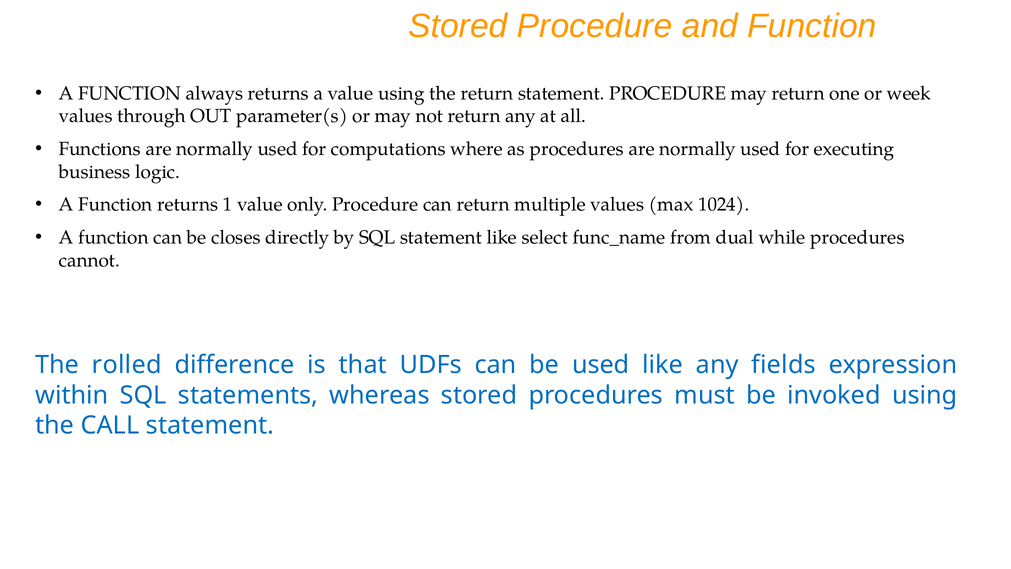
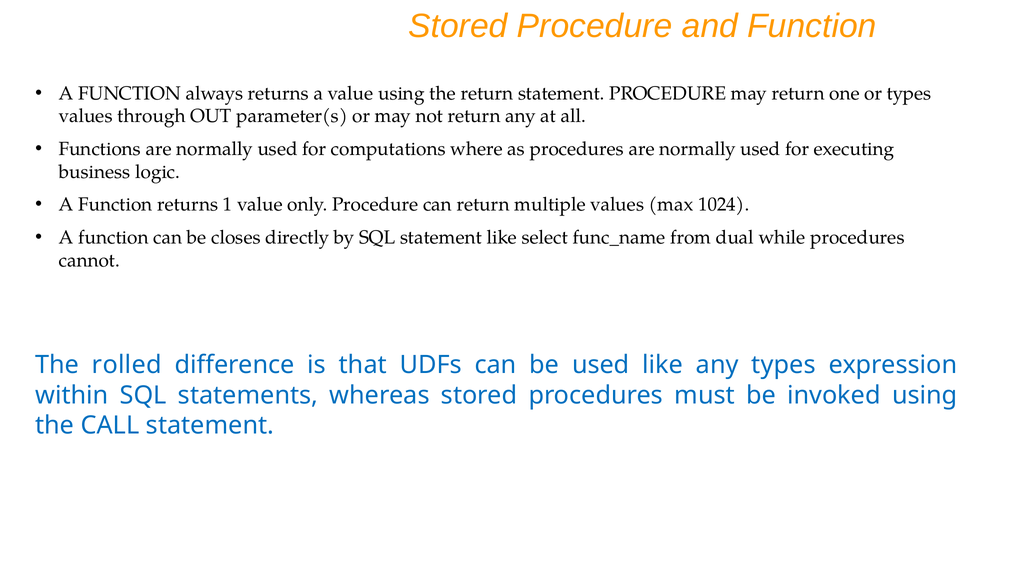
or week: week -> types (909, 93)
any fields: fields -> types (784, 365)
